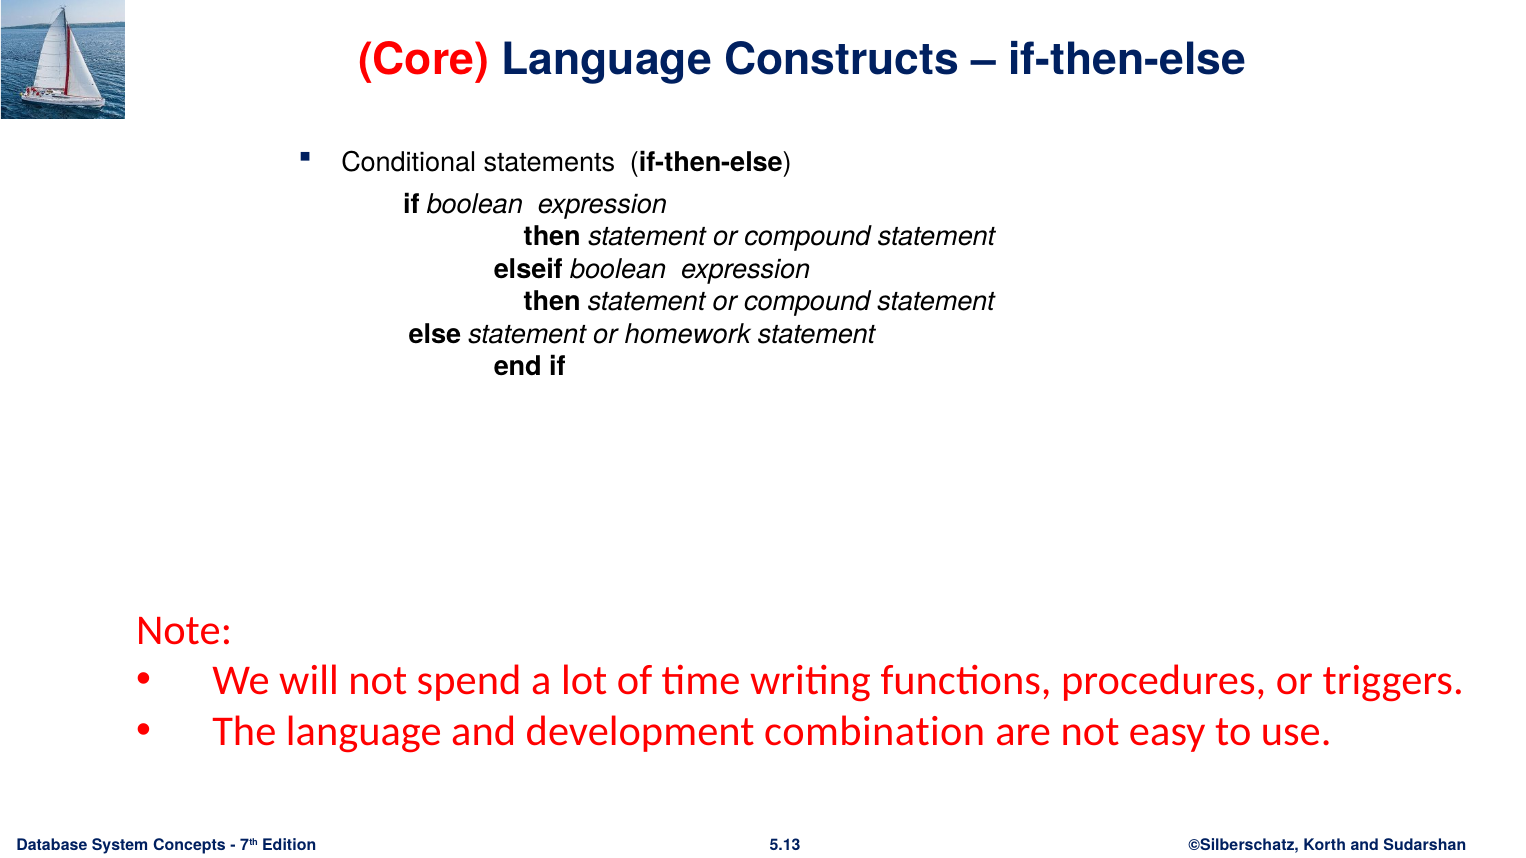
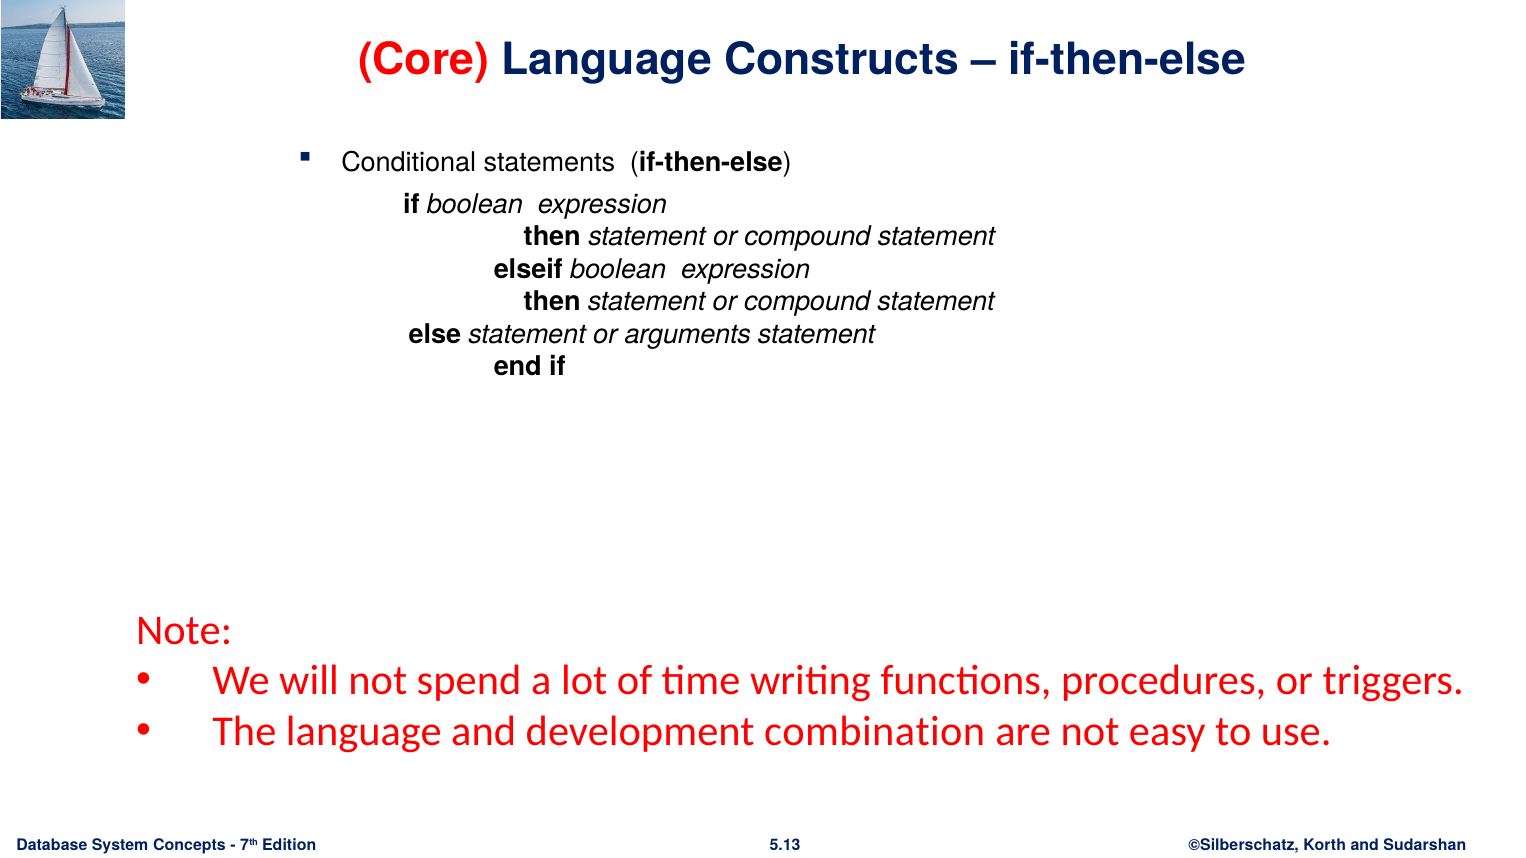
homework: homework -> arguments (688, 334)
